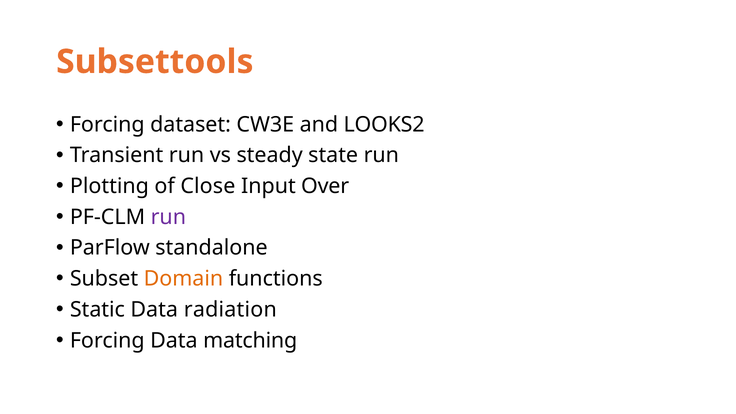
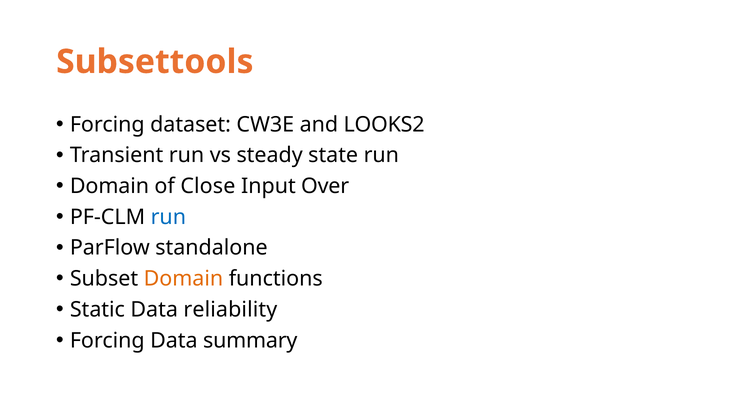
Plotting: Plotting -> Domain (109, 186)
run colour: purple -> blue (168, 217)
radiation: radiation -> reliability (230, 310)
matching: matching -> summary (250, 340)
